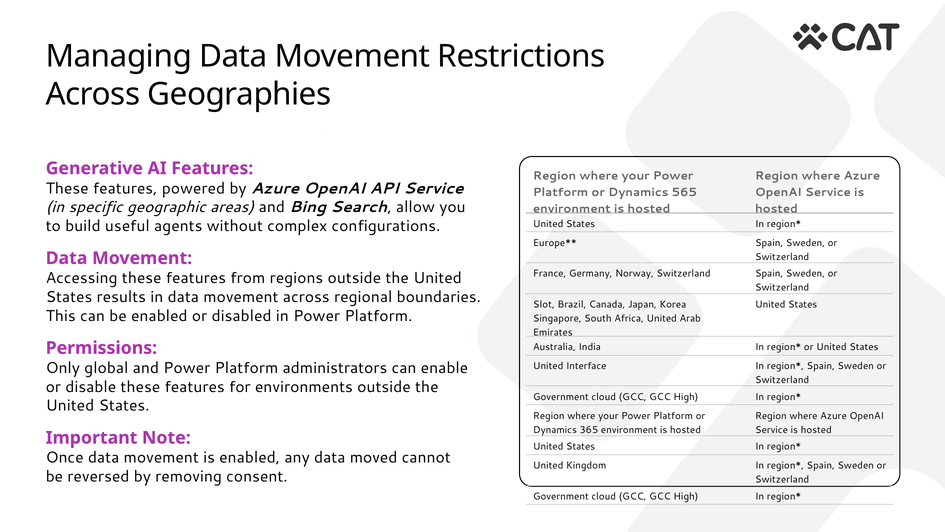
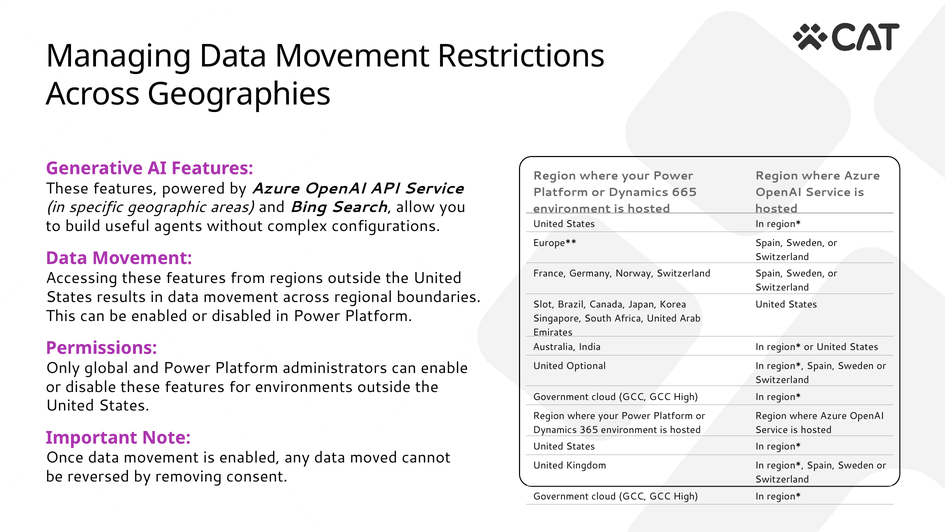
565: 565 -> 665 (684, 192)
Interface: Interface -> Optional (586, 366)
